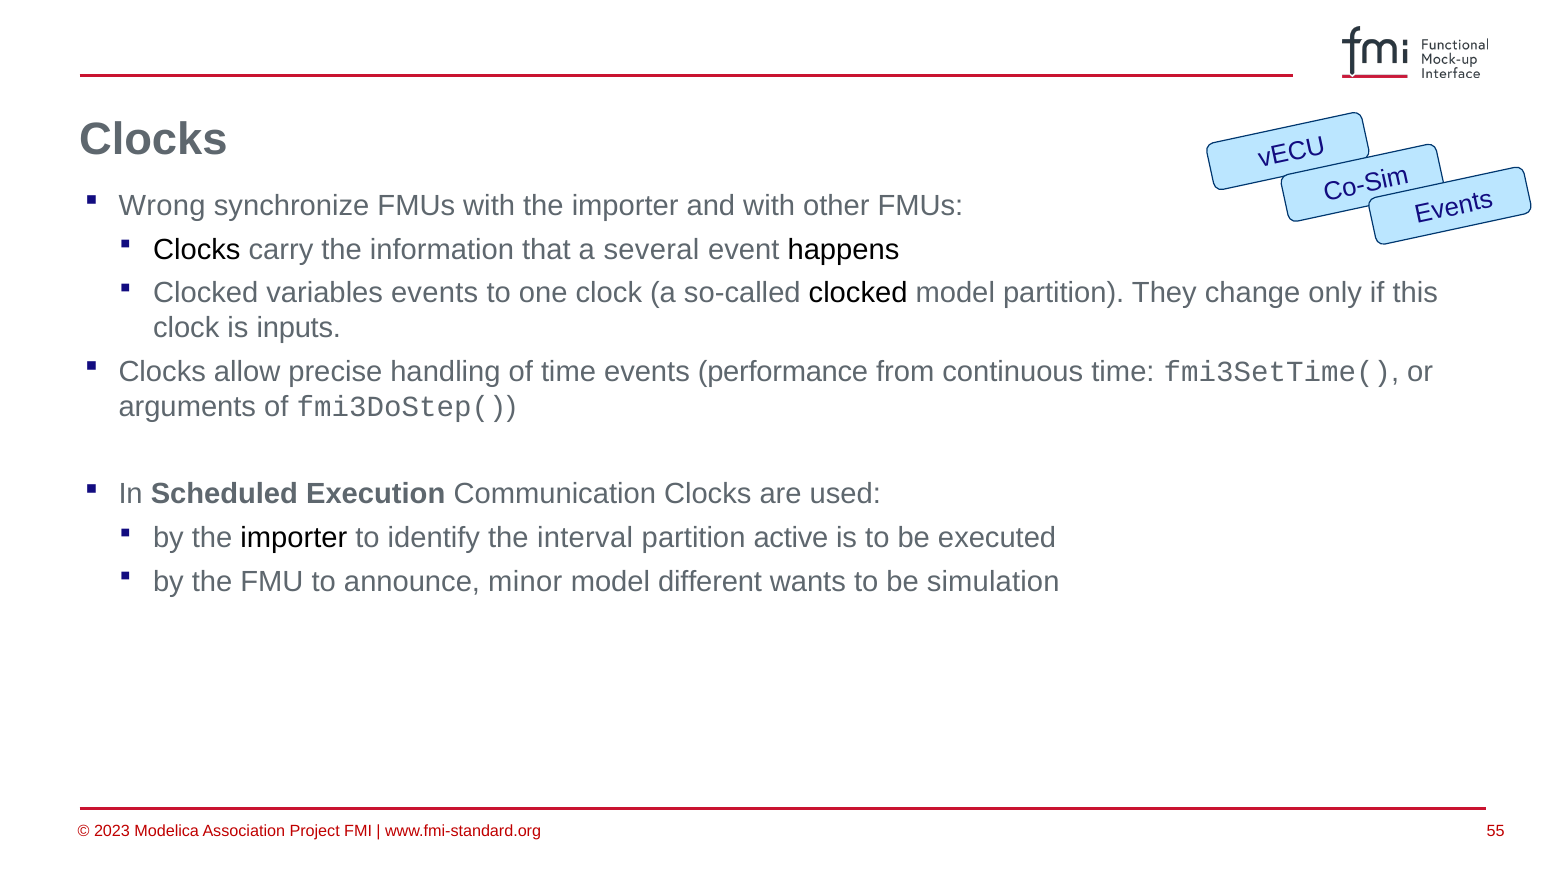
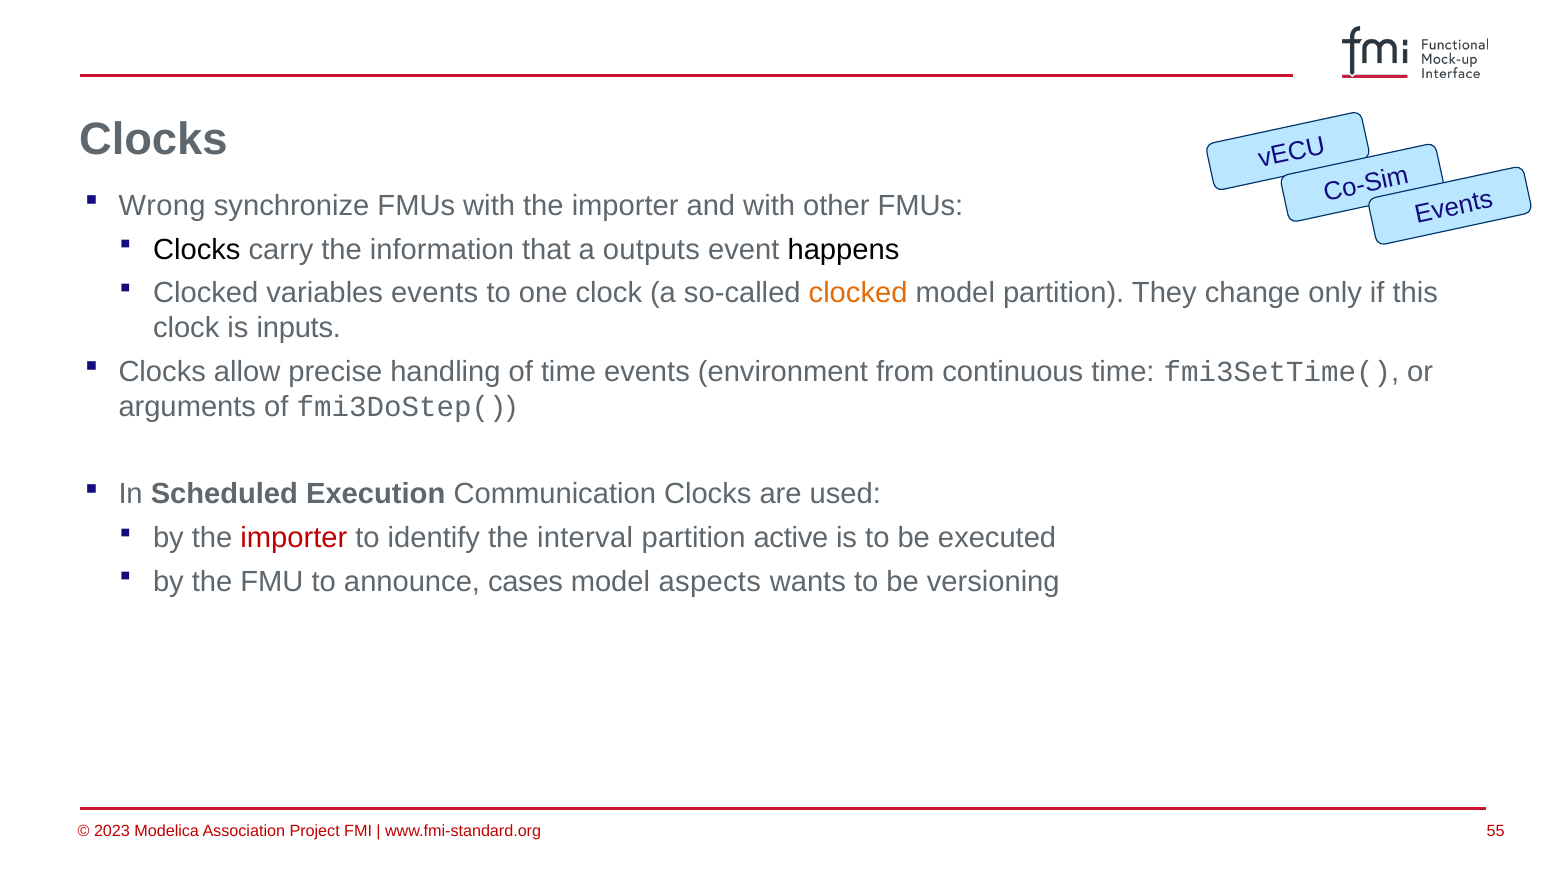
several: several -> outputs (651, 250)
clocked colour: black -> orange (858, 293)
performance: performance -> environment (783, 372)
importer colour: black -> red (294, 538)
minor: minor -> cases (526, 582)
different: different -> aspects (710, 582)
simulation: simulation -> versioning (993, 582)
